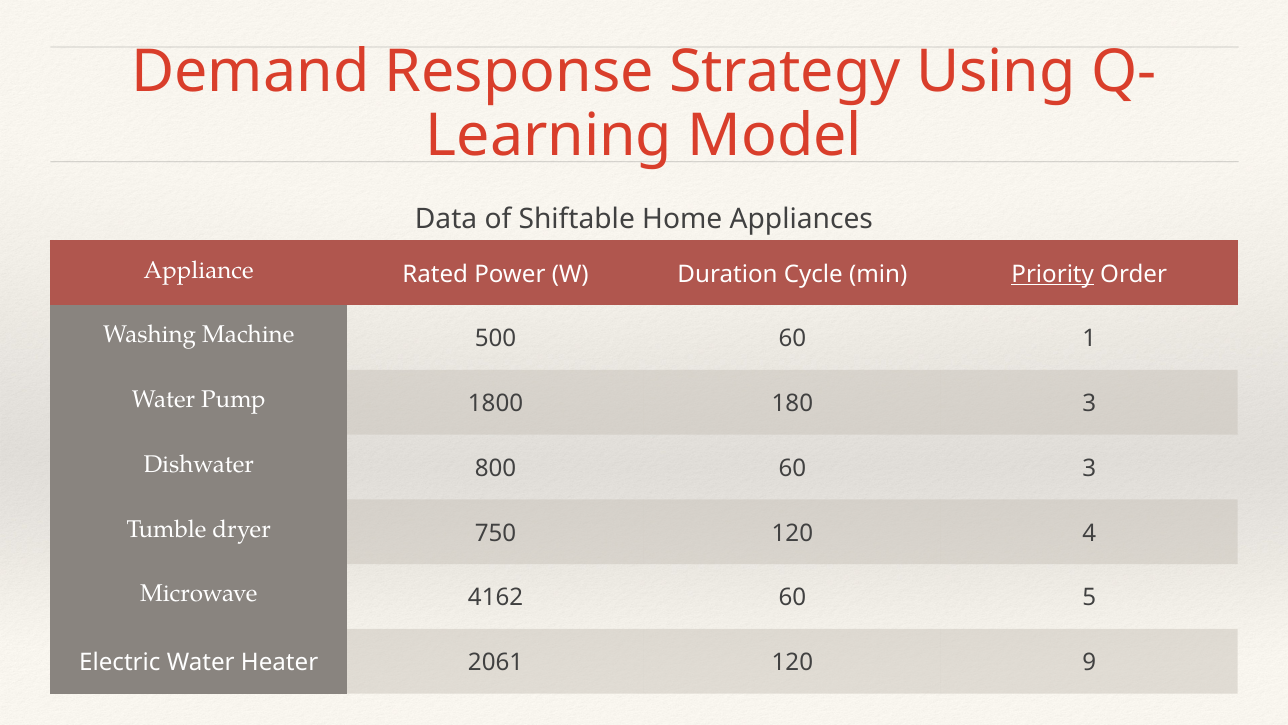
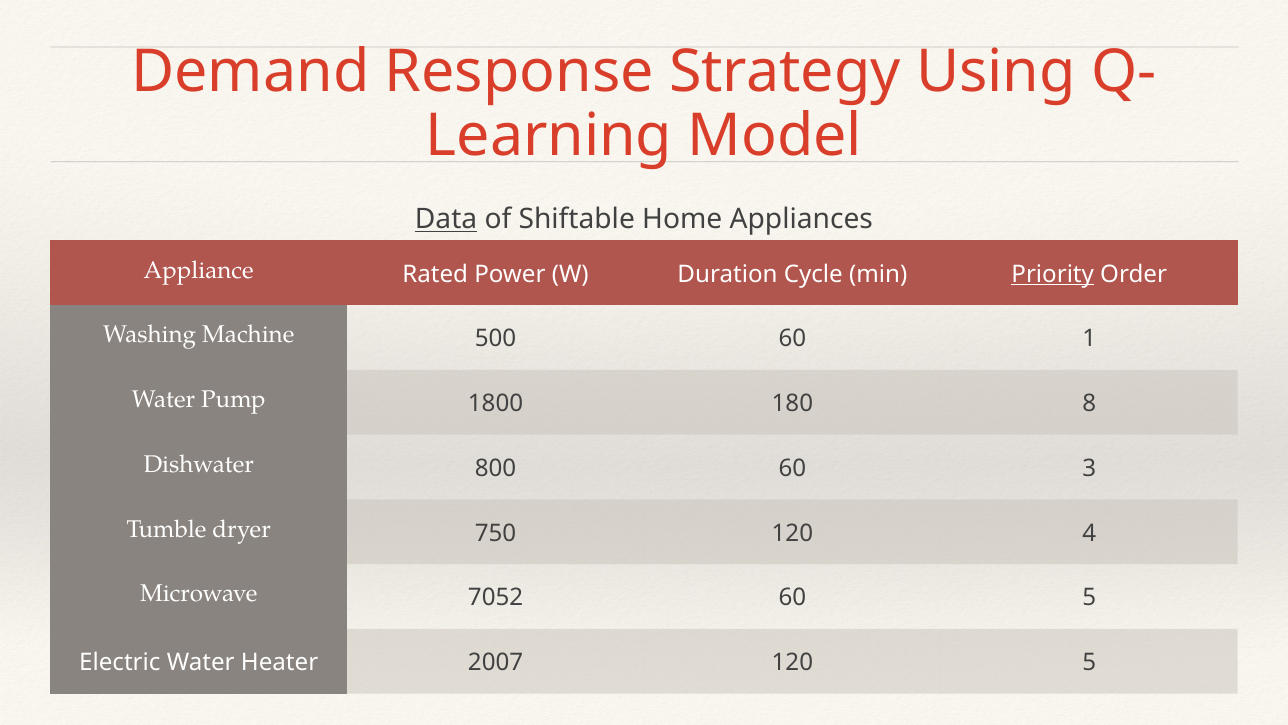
Data underline: none -> present (446, 219)
180 3: 3 -> 8 (1089, 403)
4162: 4162 -> 7052 (496, 597)
2061: 2061 -> 2007 (496, 662)
120 9: 9 -> 5 (1089, 662)
